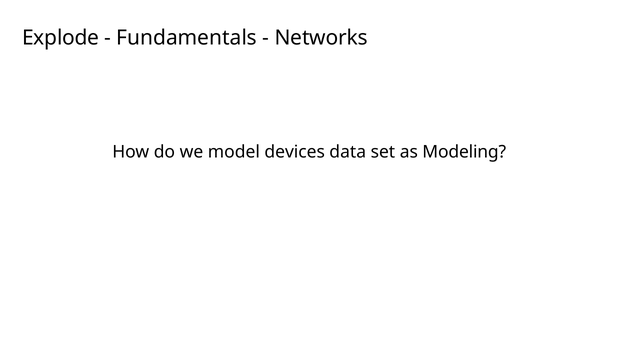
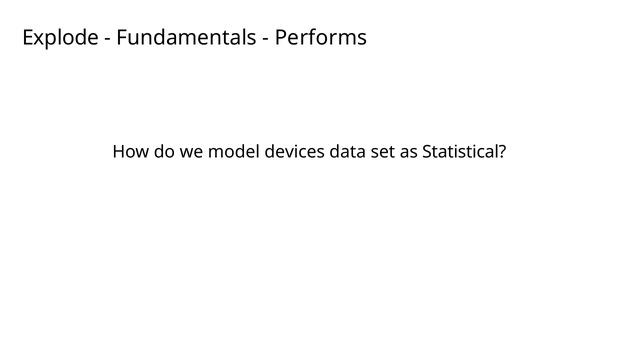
Networks: Networks -> Performs (321, 38)
Modeling: Modeling -> Statistical (464, 152)
